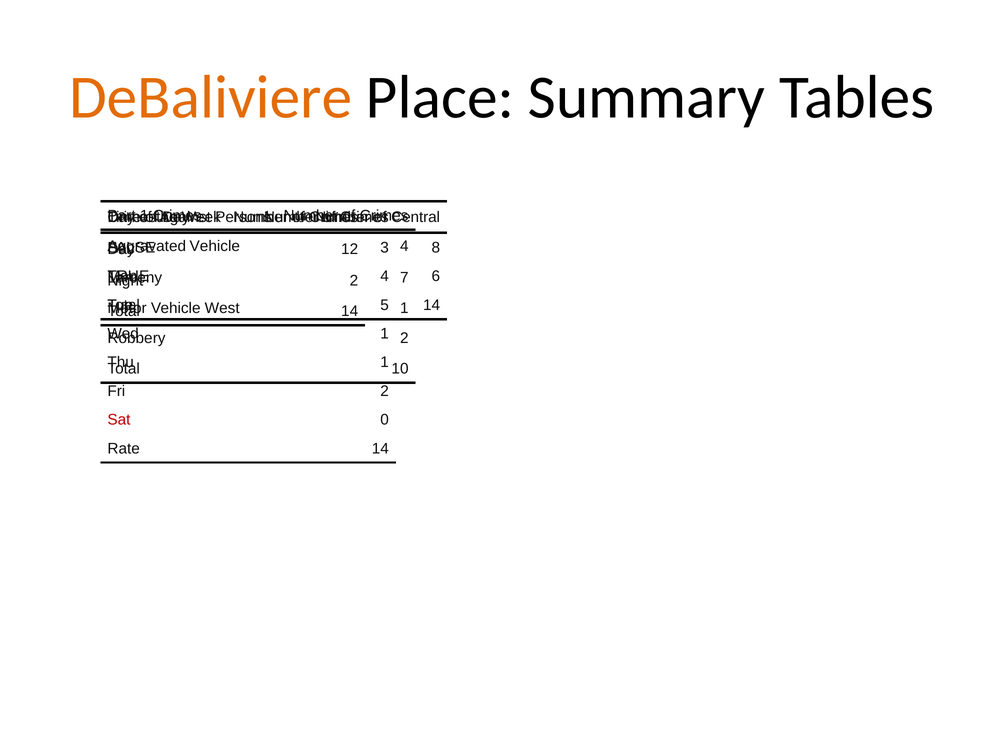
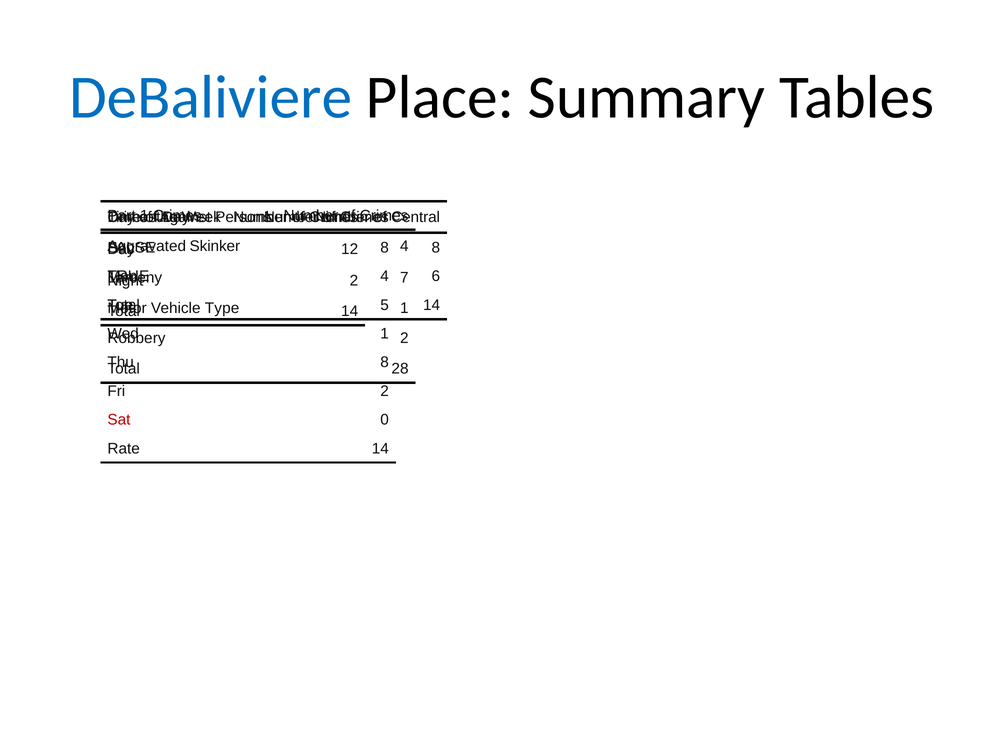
DeBaliviere colour: orange -> blue (211, 97)
Vehicle: Vehicle -> Skinker (215, 246)
3: 3 -> 8 (385, 248)
West: West -> Type (222, 308)
1: 1 -> 8 (385, 362)
10: 10 -> 28 (400, 368)
